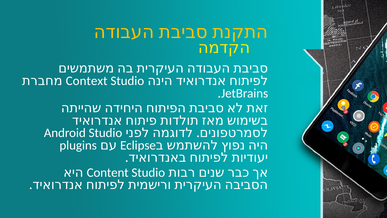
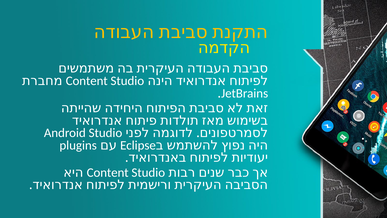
Context: Context -> Content (87, 81)
